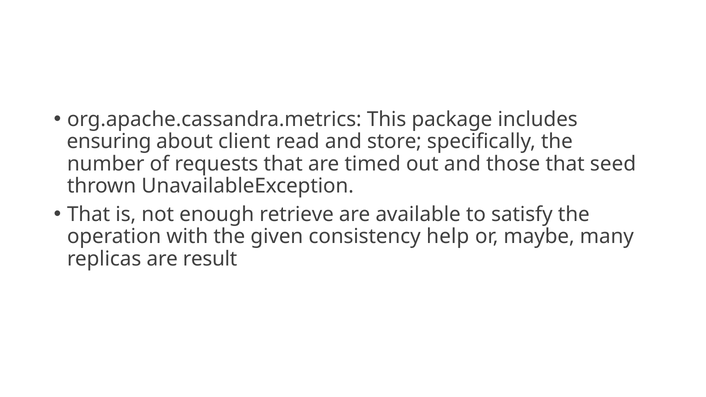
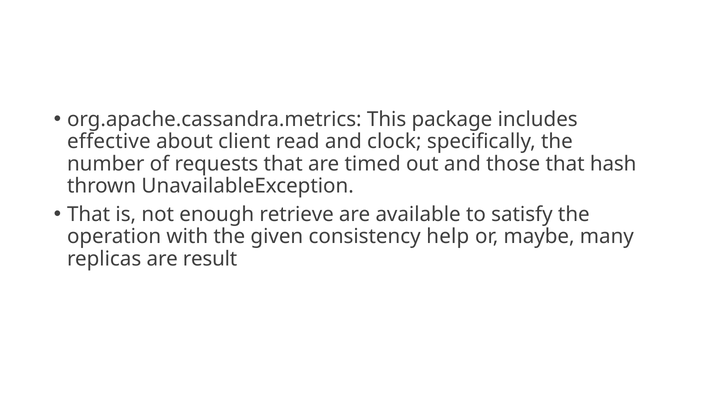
ensuring: ensuring -> effective (109, 142)
store: store -> clock (394, 142)
seed: seed -> hash (613, 164)
